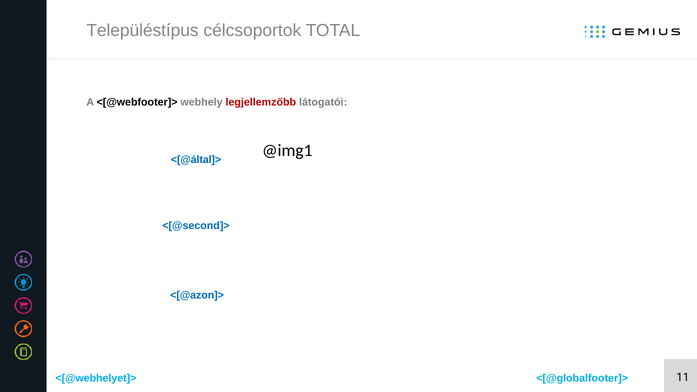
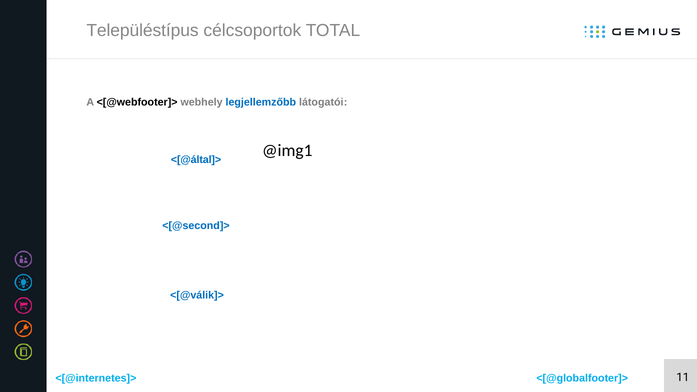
legjellemzőbb colour: red -> blue (261, 102)
<[@azon]>: <[@azon]> -> <[@válik]> (197, 295)
<[@webhelyet]>: <[@webhelyet]> -> <[@internetes]> (96, 379)
